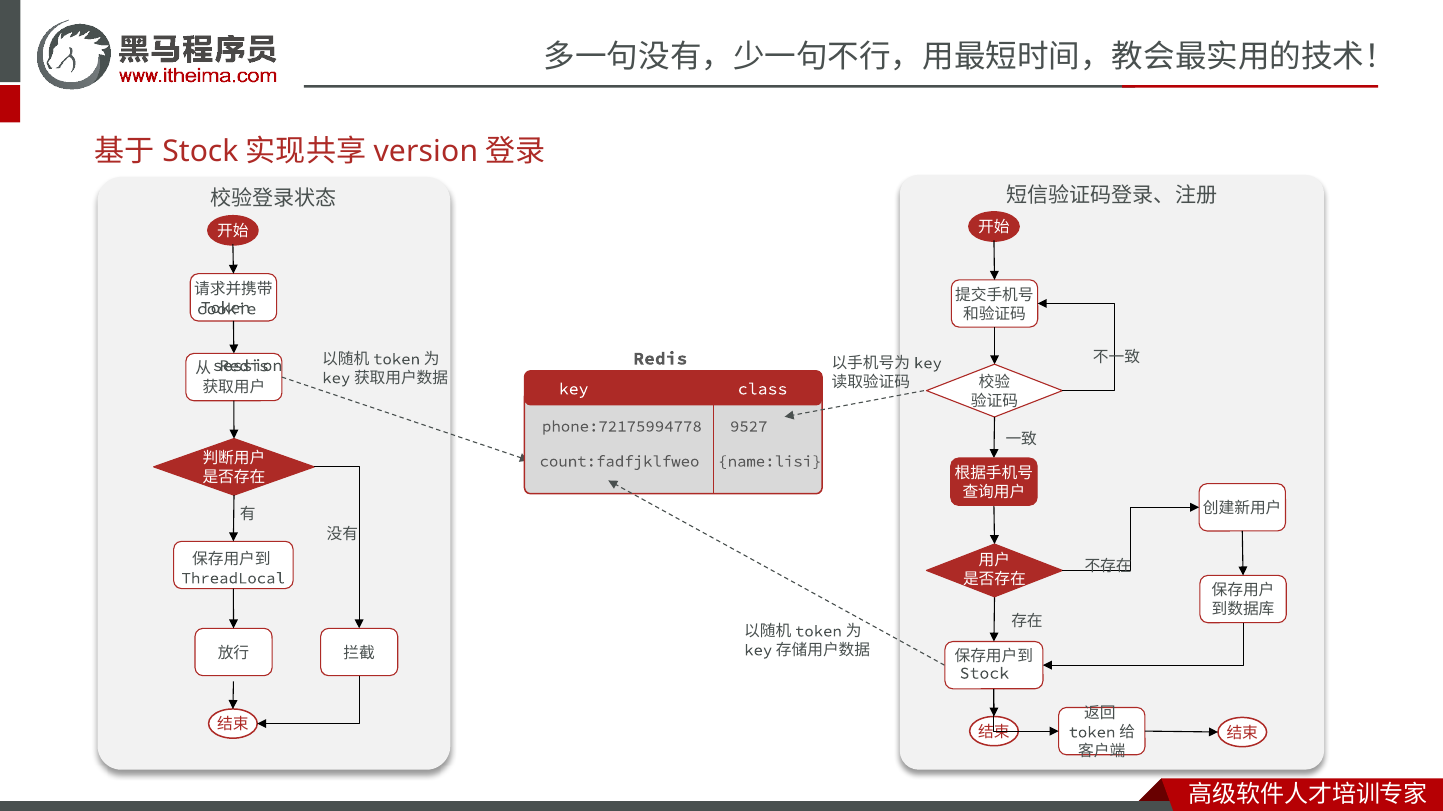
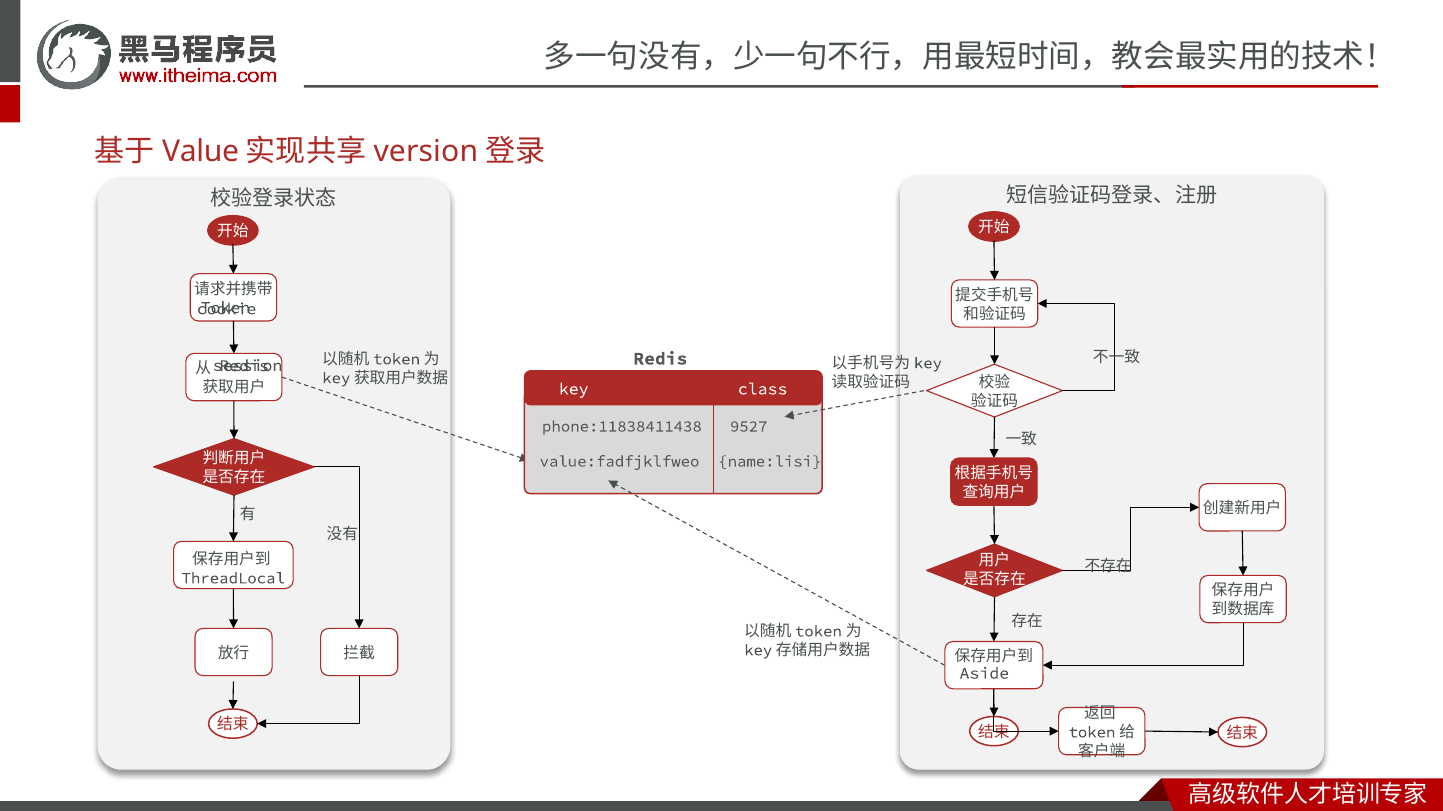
Stock: Stock -> Value (201, 151)
phone:72175994778: phone:72175994778 -> phone:11838411438 (622, 427)
count:fadfjklfweo: count:fadfjklfweo -> value:fadfjklfweo (620, 462)
Stock: Stock -> Aside (984, 674)
